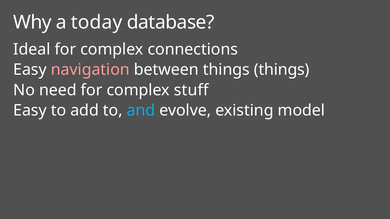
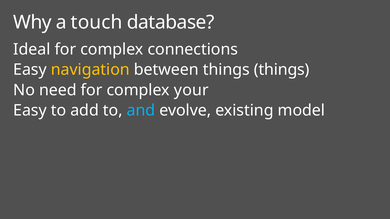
today: today -> touch (97, 22)
navigation colour: pink -> yellow (90, 70)
stuff: stuff -> your (191, 90)
